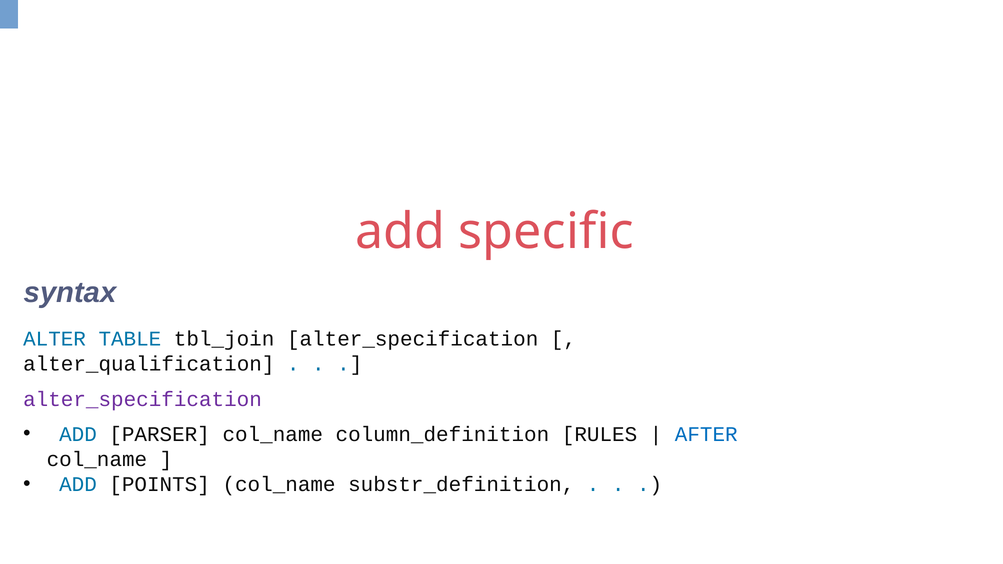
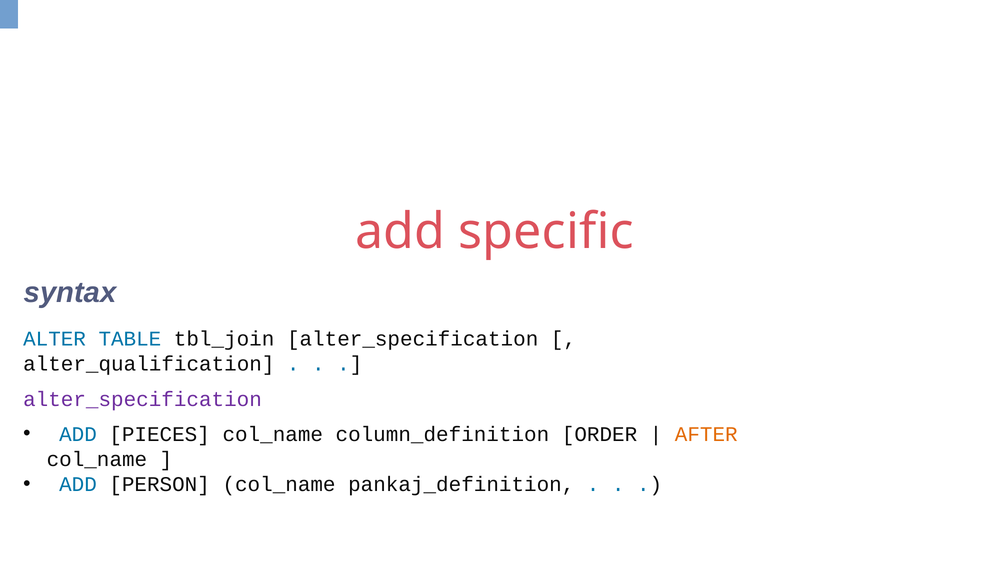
PARSER: PARSER -> PIECES (160, 434)
RULES: RULES -> ORDER (600, 434)
AFTER colour: blue -> orange (706, 434)
POINTS: POINTS -> PERSON (160, 485)
substr_definition: substr_definition -> pankaj_definition (461, 485)
